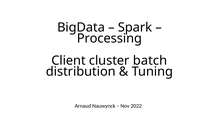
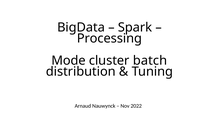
Client: Client -> Mode (69, 61)
